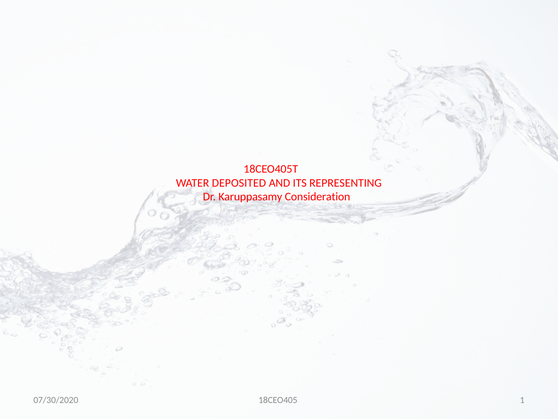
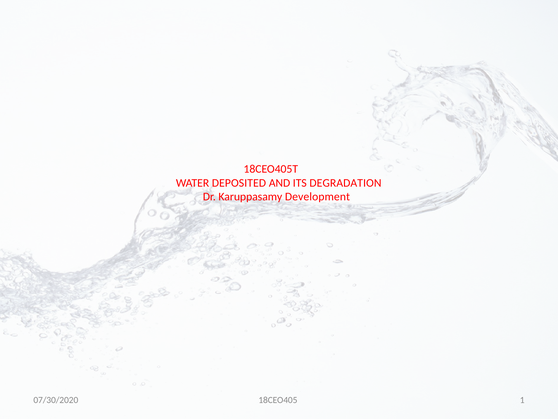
REPRESENTING: REPRESENTING -> DEGRADATION (345, 183)
Consideration: Consideration -> Development (317, 197)
